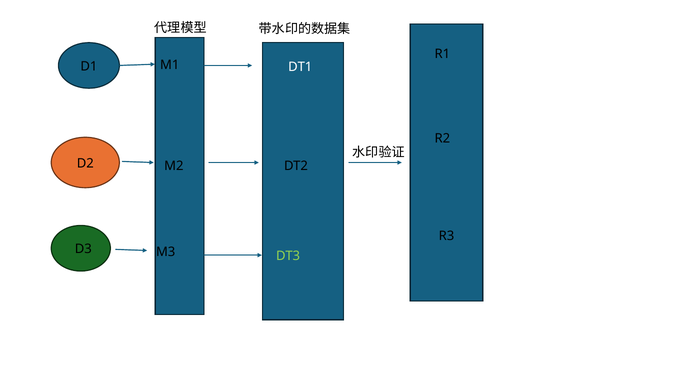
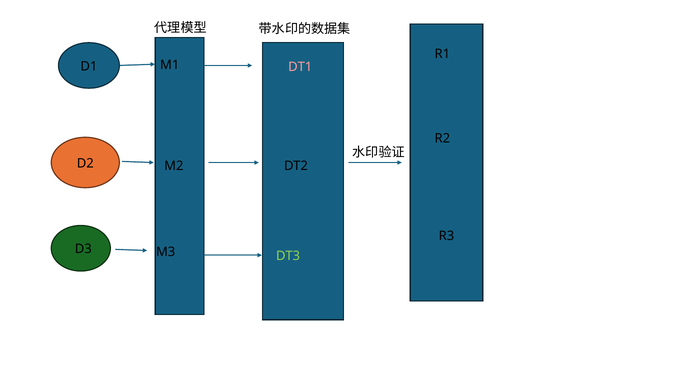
DT1 colour: white -> pink (300, 67)
